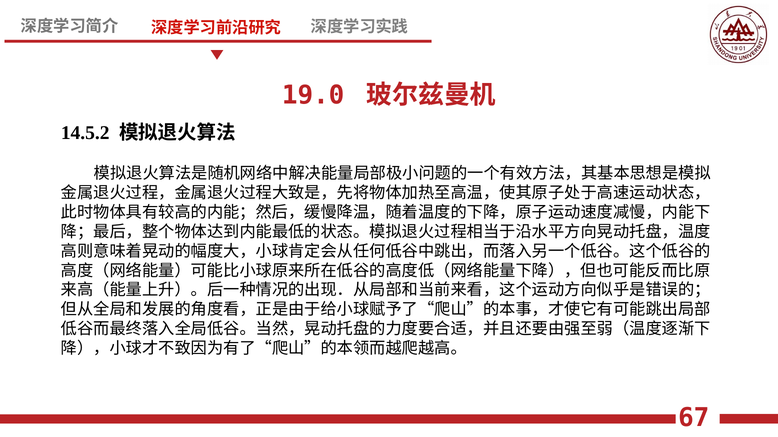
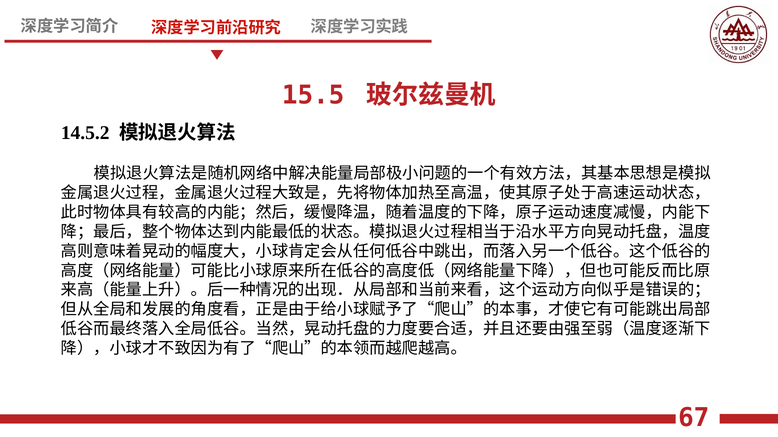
19.0: 19.0 -> 15.5 (313, 95)
